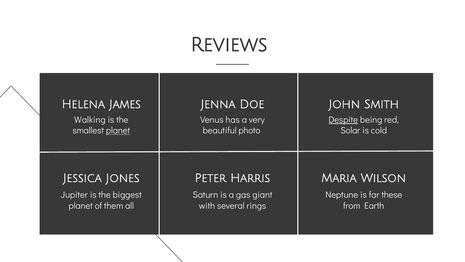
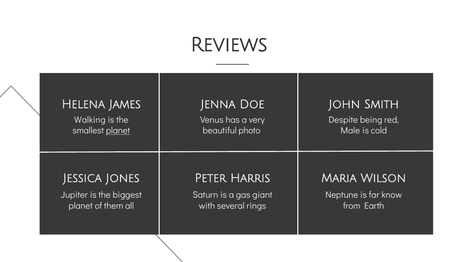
Despite underline: present -> none (343, 120)
Solar: Solar -> Male (350, 130)
these: these -> know (392, 195)
